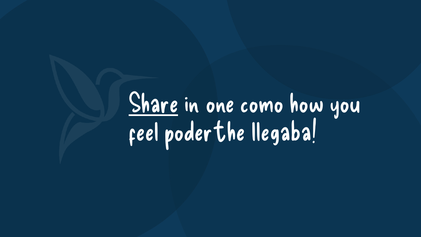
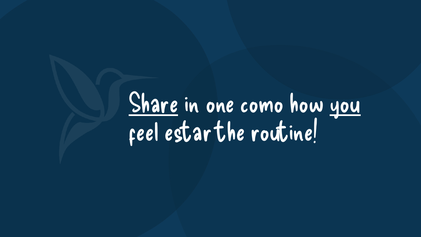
you underline: none -> present (345, 104)
poder: poder -> estar (188, 132)
llegaba: llegaba -> routine (284, 132)
